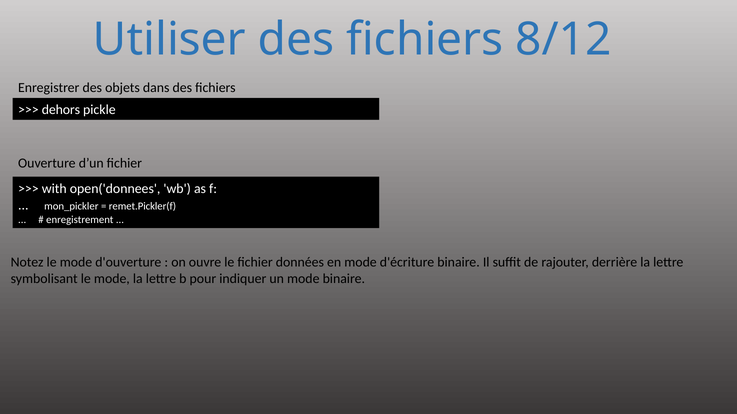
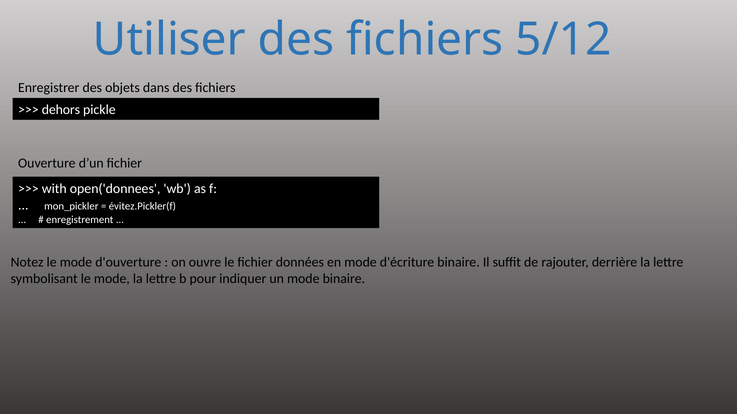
8/12: 8/12 -> 5/12 (564, 40)
remet.Pickler(f: remet.Pickler(f -> évitez.Pickler(f (142, 207)
